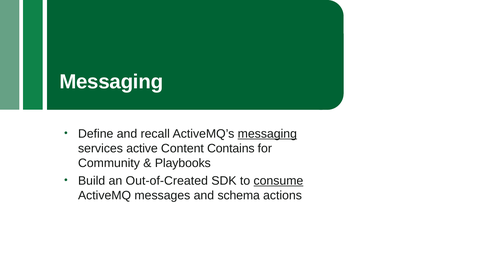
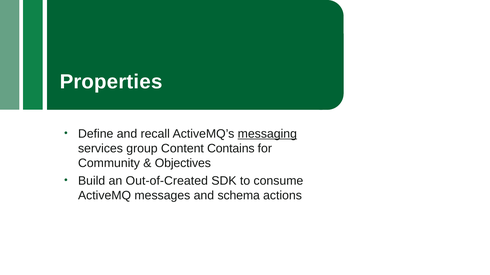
Messaging: Messaging -> Properties (111, 82)
active: active -> group (142, 149)
Playbooks: Playbooks -> Objectives (183, 163)
consume underline: present -> none (278, 181)
